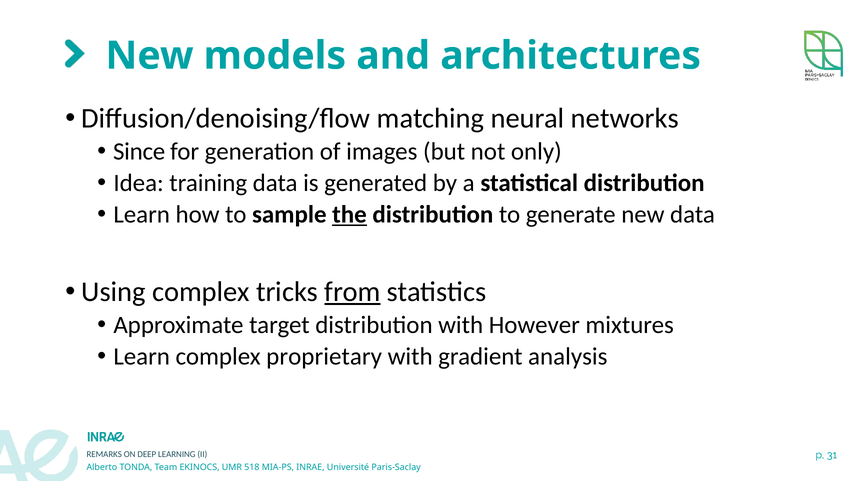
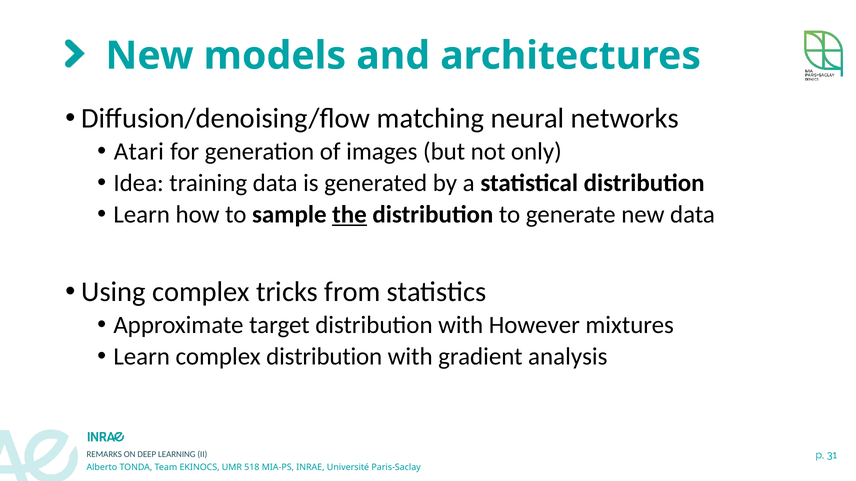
Since: Since -> Atari (139, 152)
from underline: present -> none (353, 292)
complex proprietary: proprietary -> distribution (324, 357)
